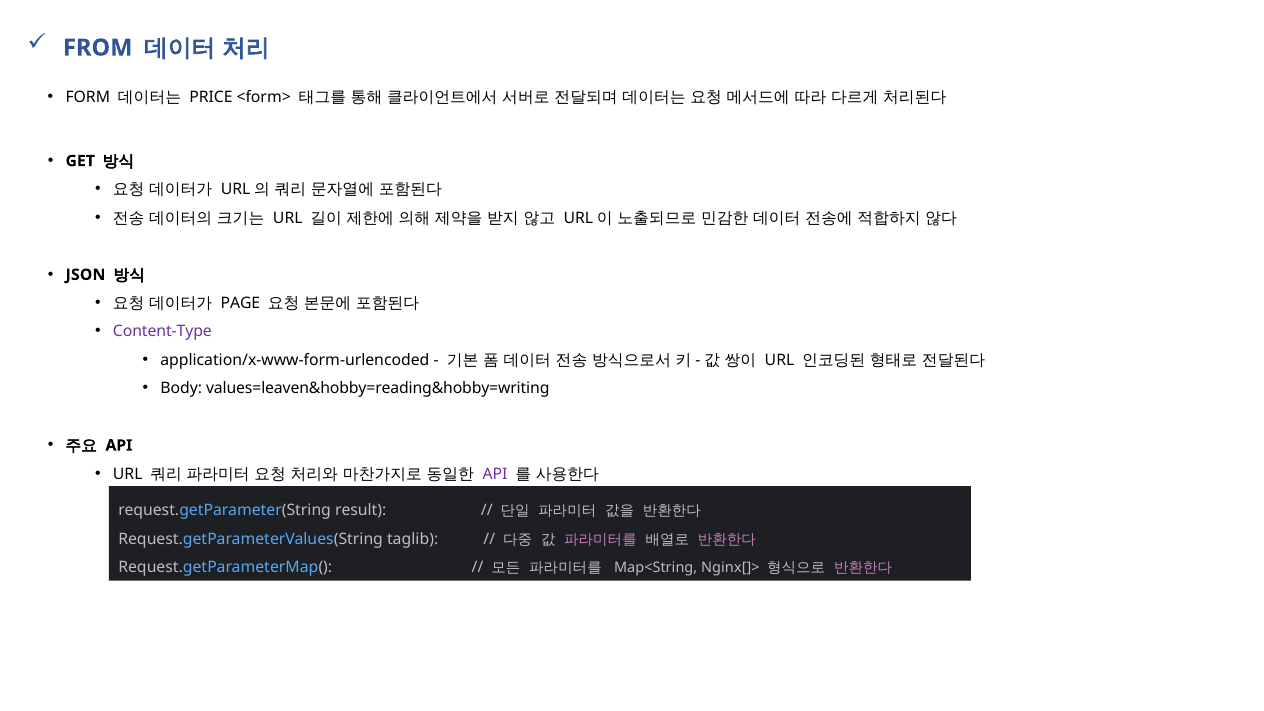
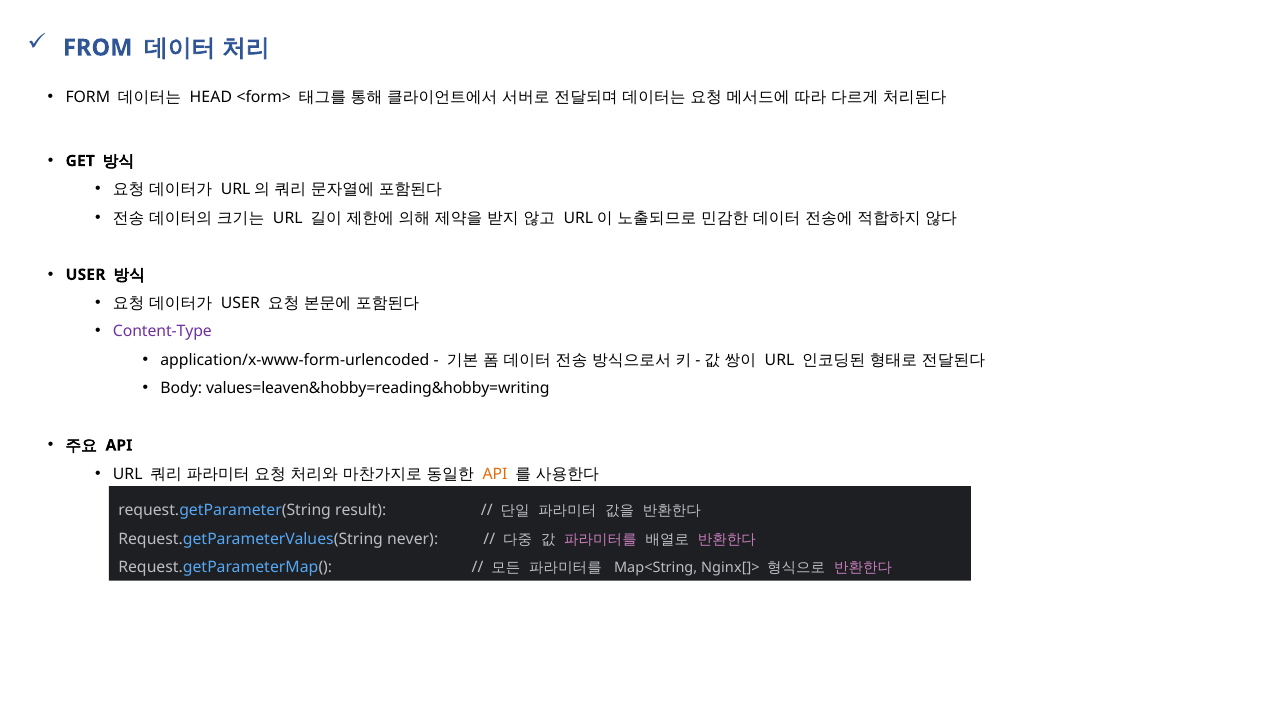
PRICE: PRICE -> HEAD (211, 97)
JSON: JSON -> USER (86, 275)
PAGE: PAGE -> USER (240, 303)
API colour: purple -> orange (495, 474)
taglib: taglib -> never (413, 539)
